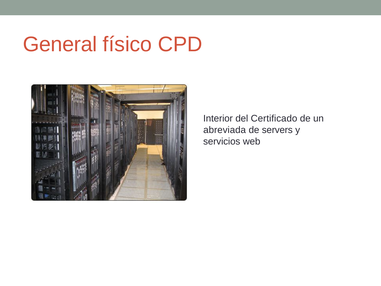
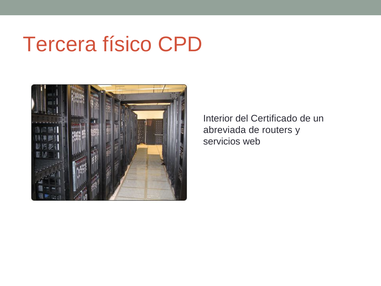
General: General -> Tercera (60, 44)
servers: servers -> routers (277, 130)
